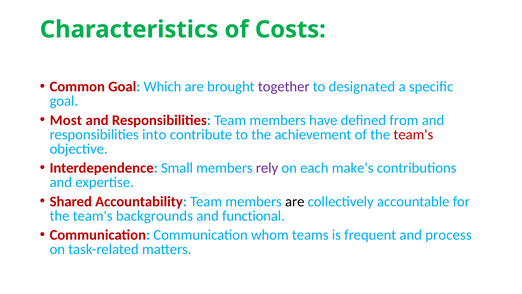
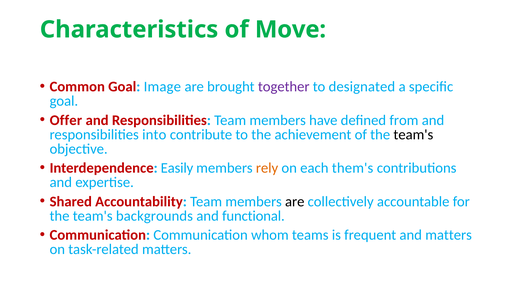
Costs: Costs -> Move (290, 29)
Which: Which -> Image (162, 87)
Most: Most -> Offer (66, 120)
team's colour: red -> black (413, 134)
Small: Small -> Easily (177, 168)
rely colour: purple -> orange (267, 168)
make's: make's -> them's (353, 168)
and process: process -> matters (449, 235)
